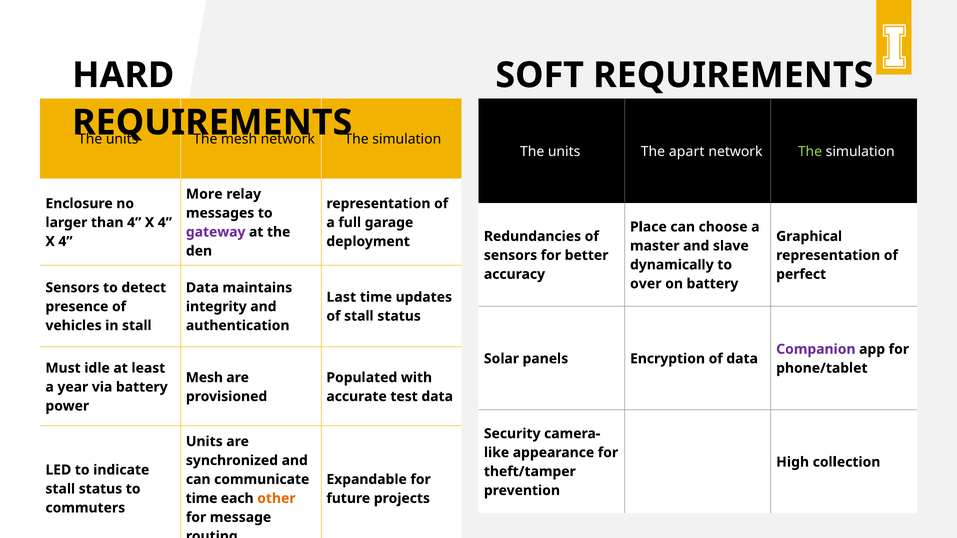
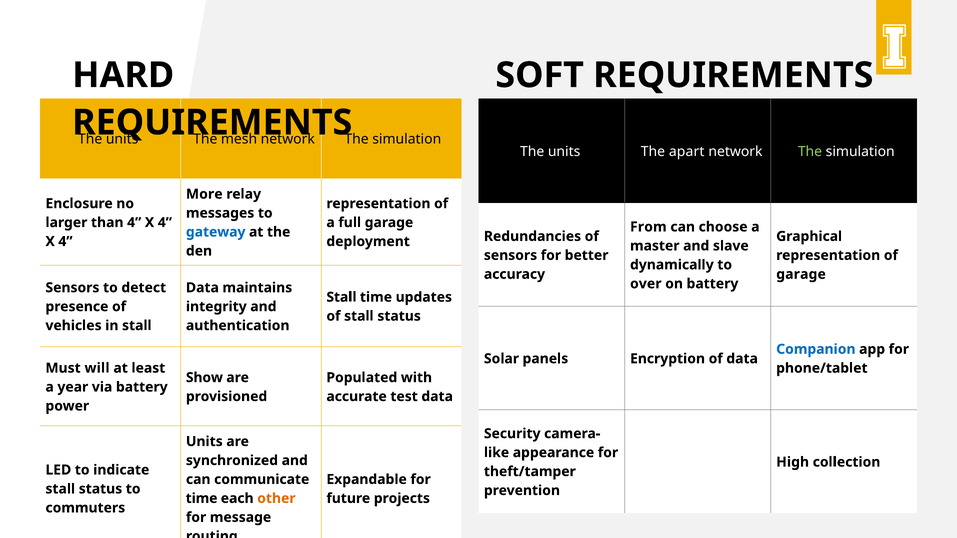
Place: Place -> From (648, 227)
gateway colour: purple -> blue (216, 232)
perfect: perfect -> garage (801, 274)
Last: Last -> Stall (341, 297)
Companion colour: purple -> blue (816, 349)
idle: idle -> will (97, 368)
Mesh: Mesh -> Show (204, 378)
